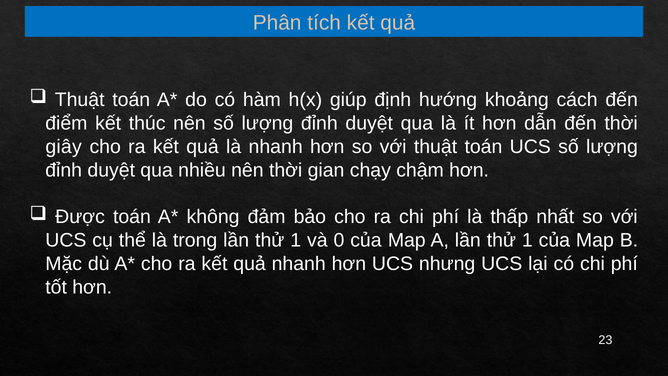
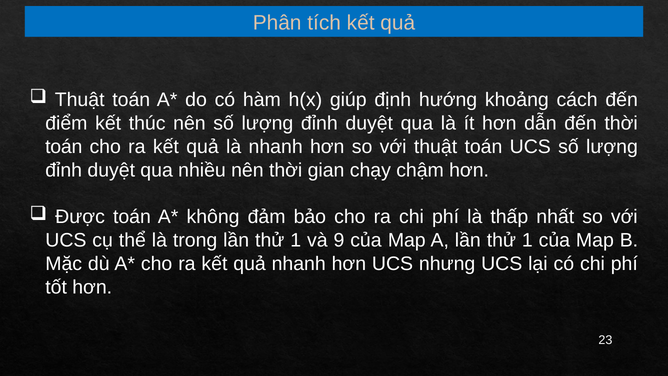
giây: giây -> toán (64, 147)
0: 0 -> 9 (339, 240)
